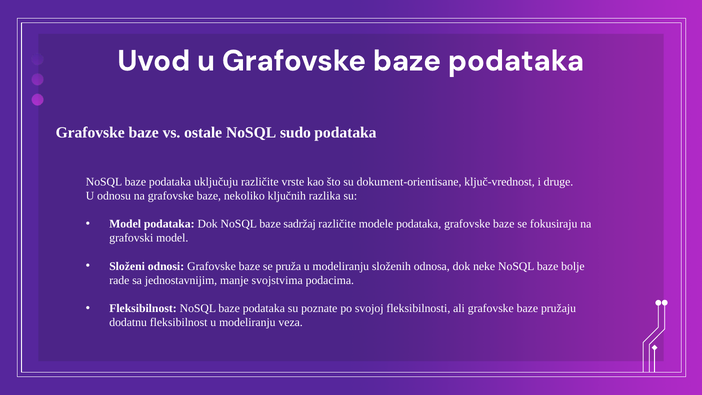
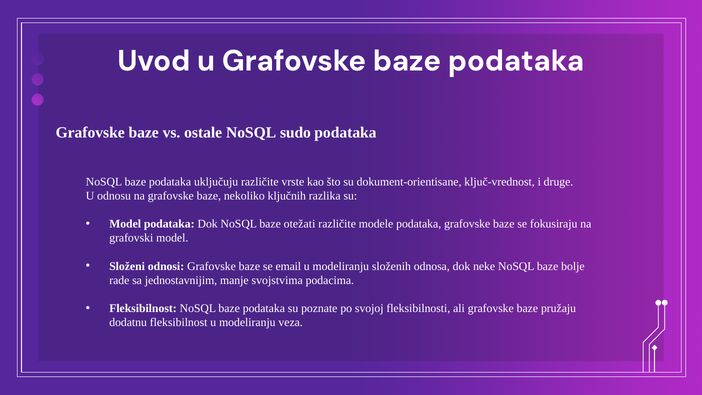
sadržaj: sadržaj -> otežati (300, 224)
pruža: pruža -> email (288, 266)
